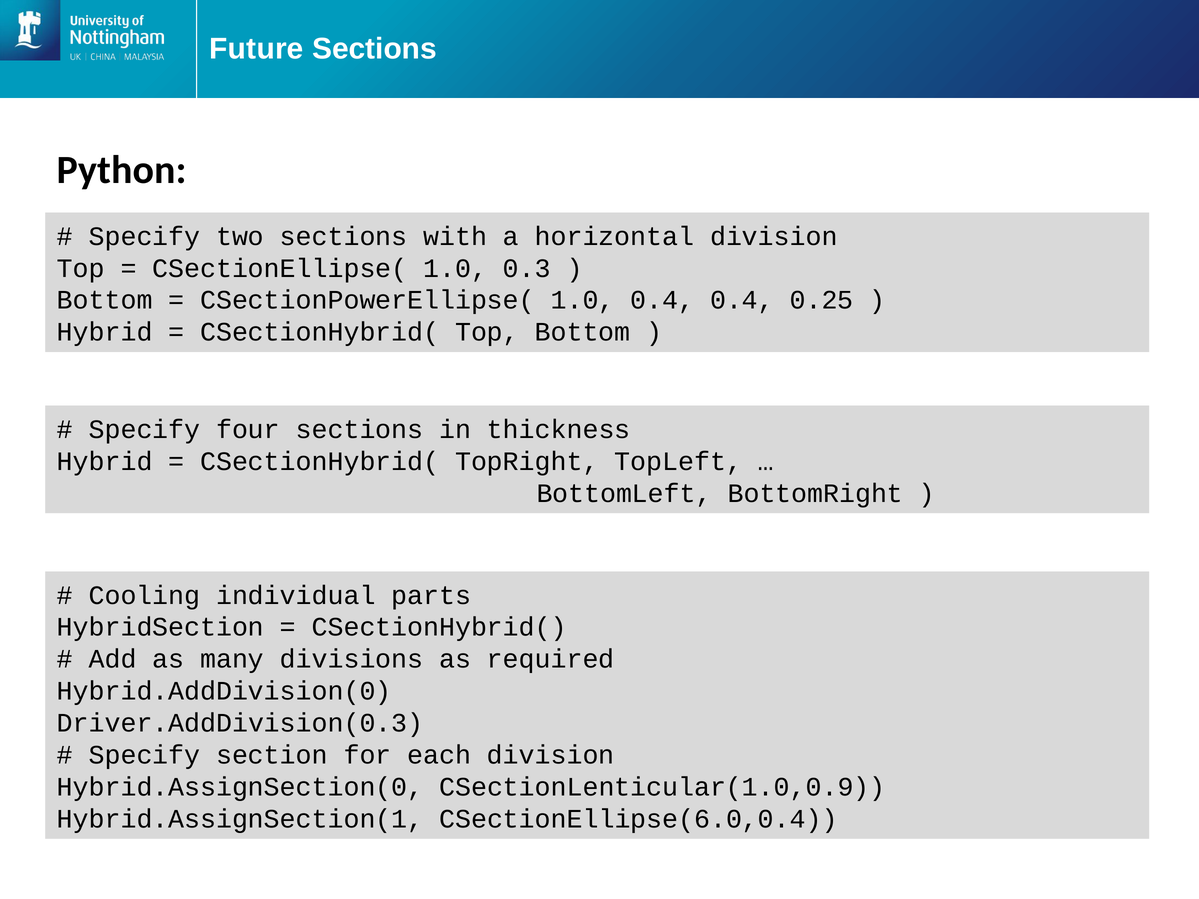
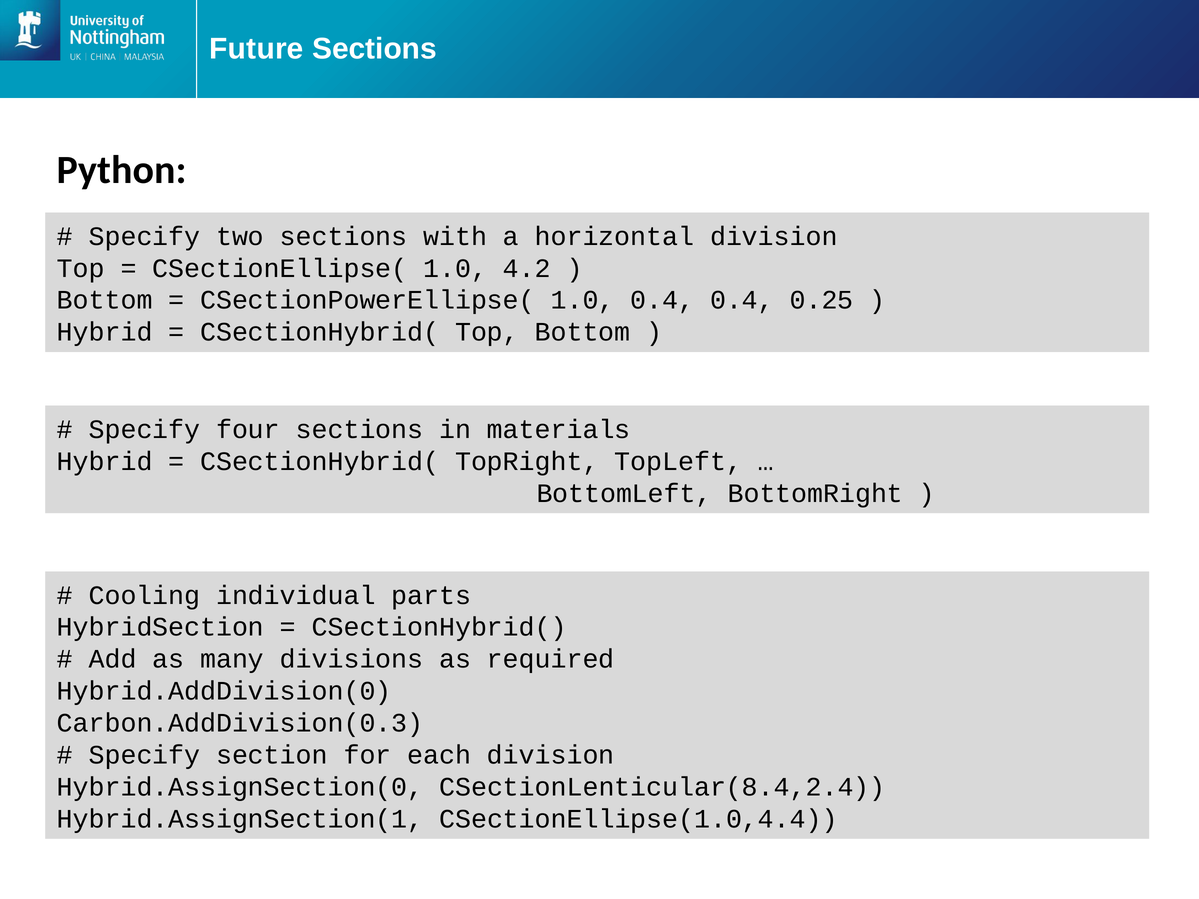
0.3: 0.3 -> 4.2 (527, 268)
thickness: thickness -> materials (559, 429)
Driver.AddDivision(0.3: Driver.AddDivision(0.3 -> Carbon.AddDivision(0.3 (240, 723)
CSectionLenticular(1.0,0.9: CSectionLenticular(1.0,0.9 -> CSectionLenticular(8.4,2.4 (662, 787)
CSectionEllipse(6.0,0.4: CSectionEllipse(6.0,0.4 -> CSectionEllipse(1.0,4.4 (638, 819)
